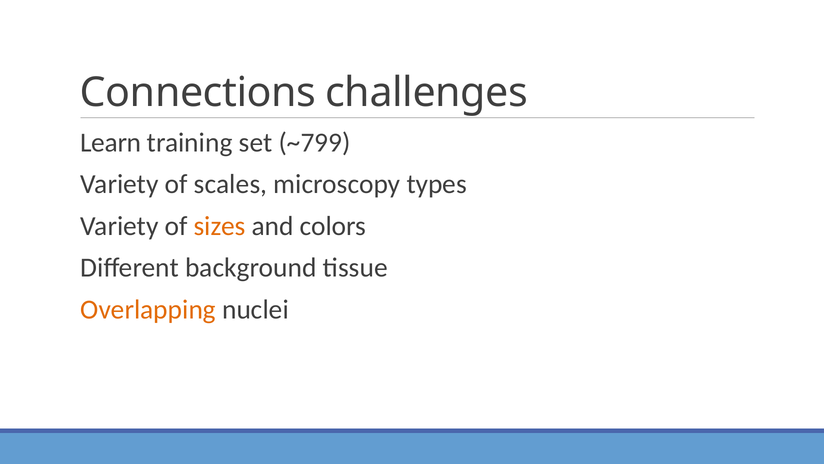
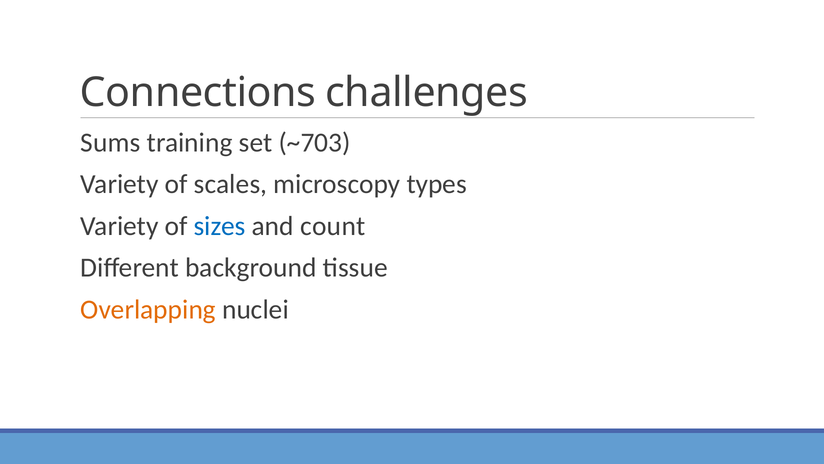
Learn: Learn -> Sums (110, 143)
~799: ~799 -> ~703 (315, 143)
sizes colour: orange -> blue (220, 226)
colors: colors -> count (333, 226)
